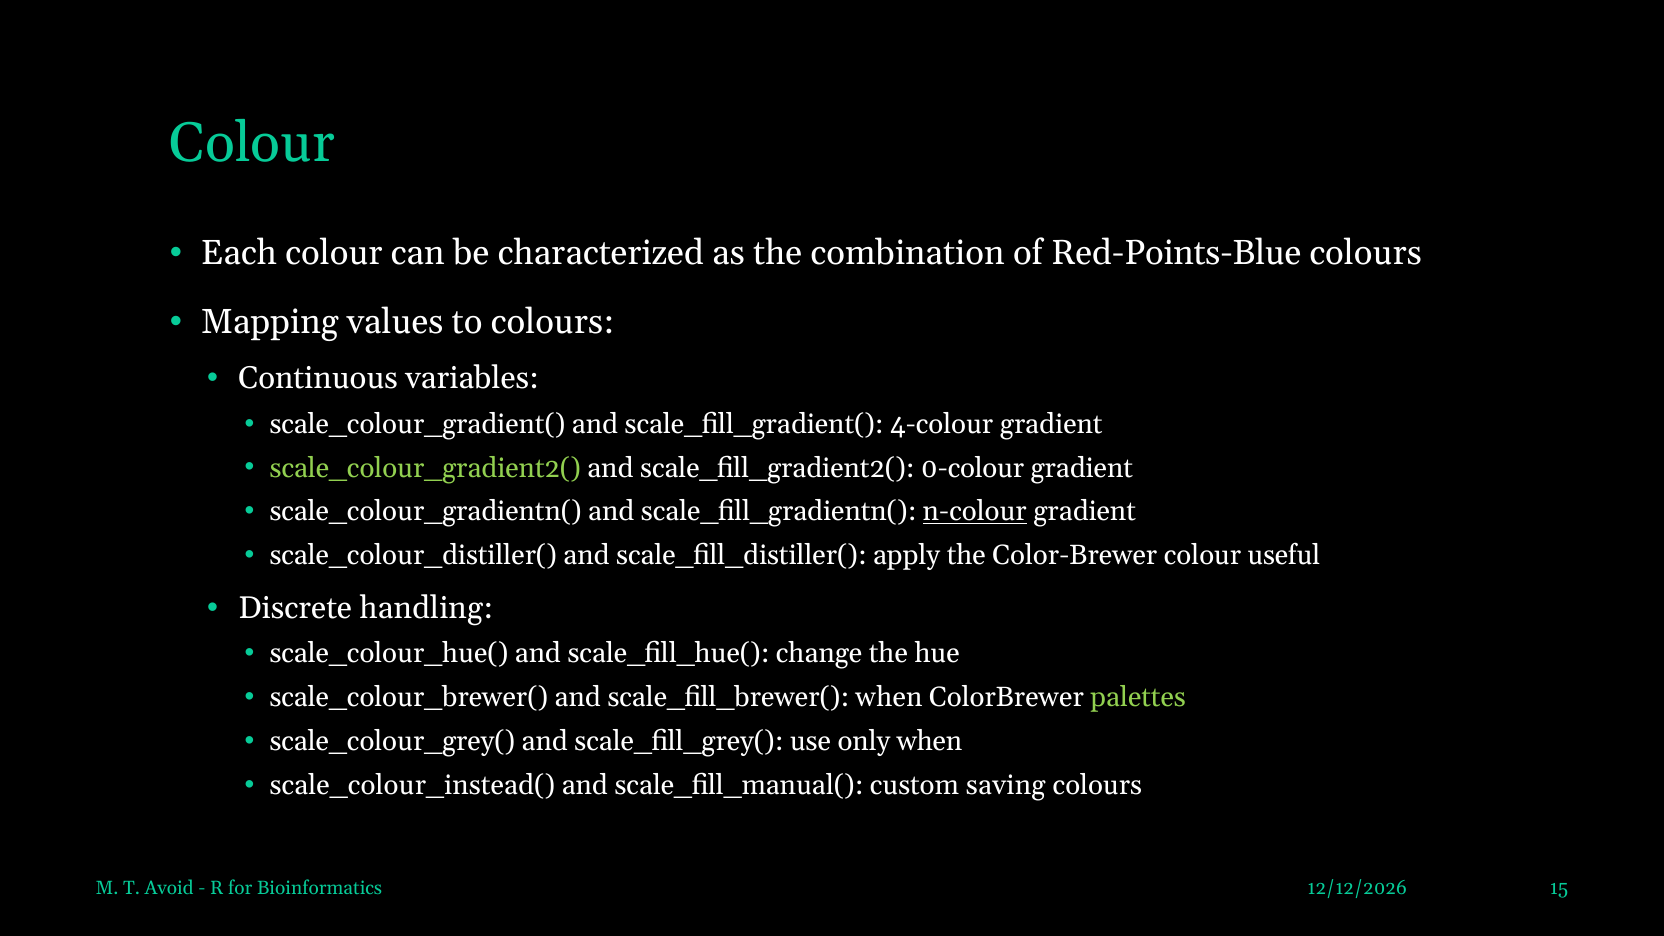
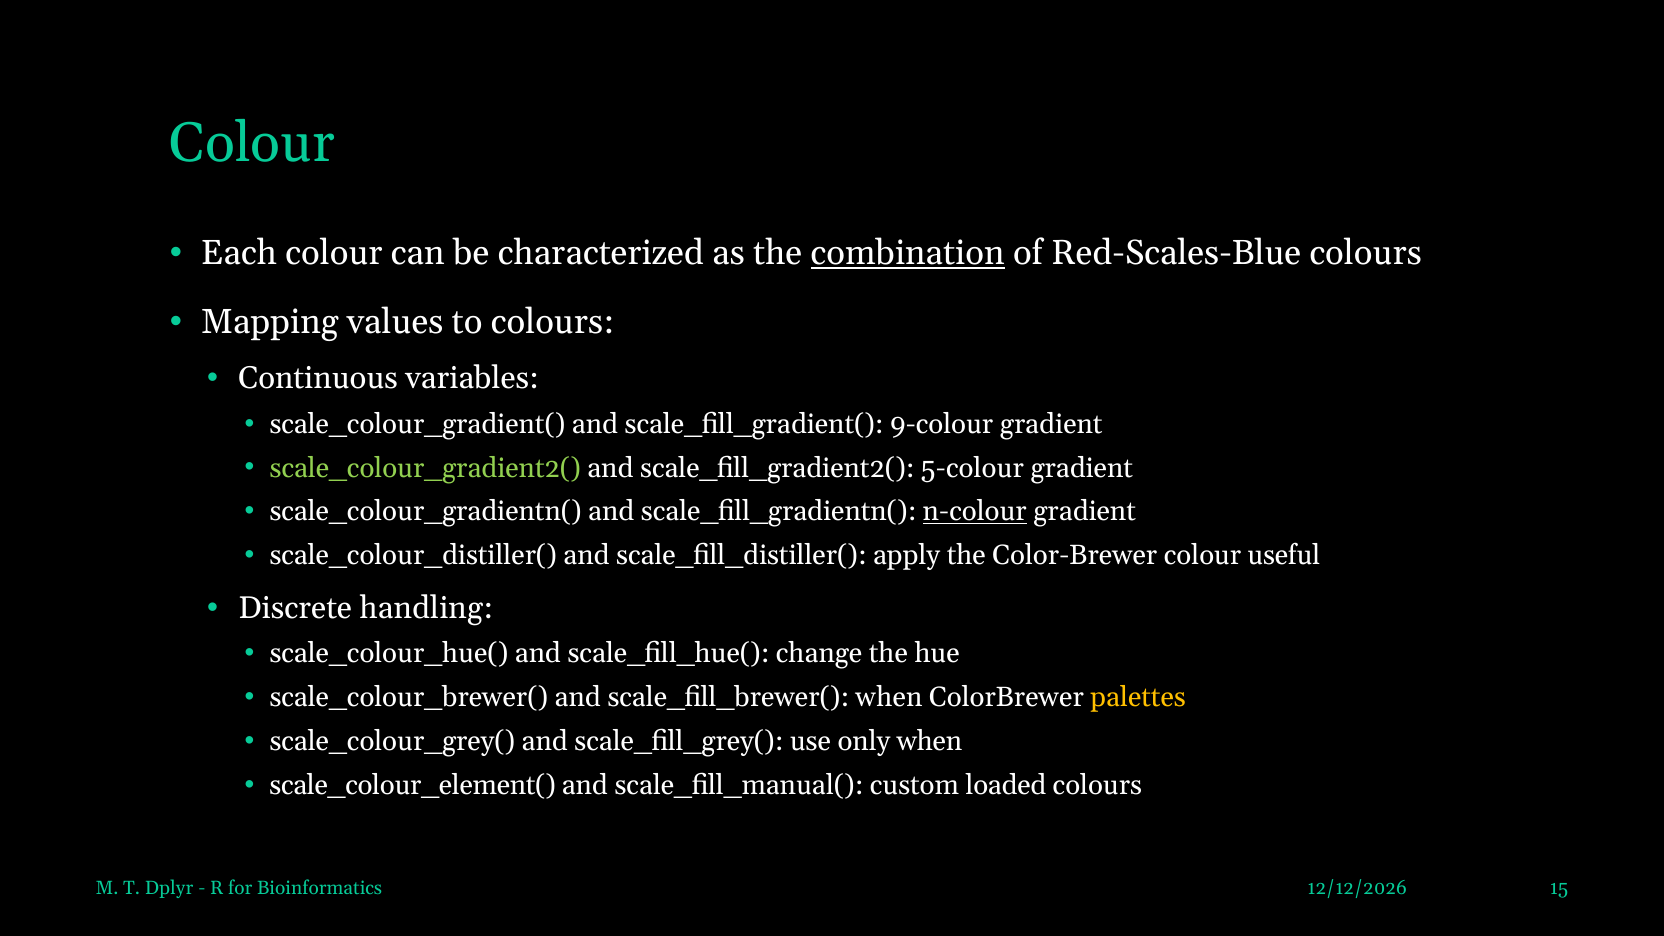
combination underline: none -> present (908, 253)
Red-Points-Blue: Red-Points-Blue -> Red-Scales-Blue (1176, 253)
4-colour: 4-colour -> 9-colour (942, 424)
0-colour: 0-colour -> 5-colour (972, 468)
palettes colour: light green -> yellow (1138, 697)
scale_colour_instead(: scale_colour_instead( -> scale_colour_element( (413, 785)
saving: saving -> loaded (1006, 785)
Avoid: Avoid -> Dplyr (169, 888)
